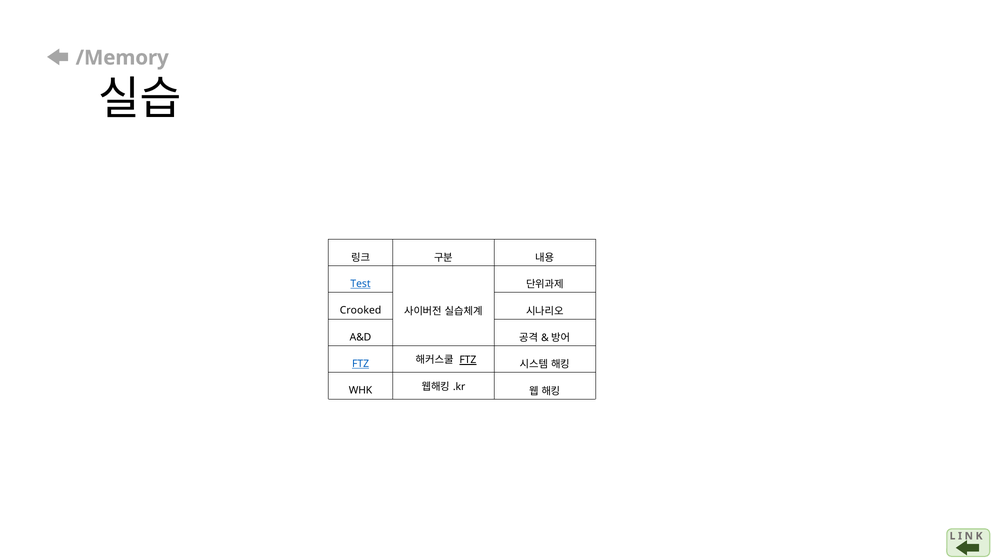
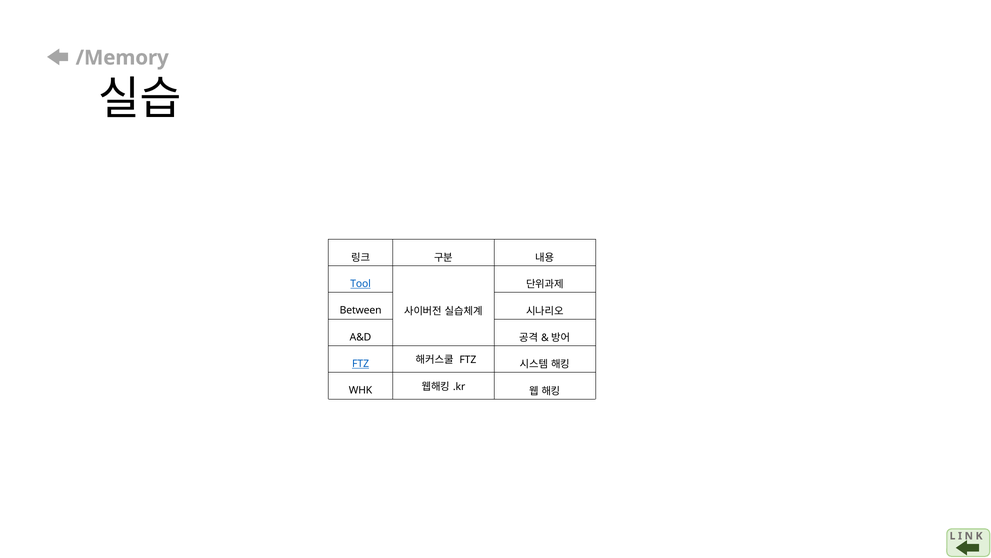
Test: Test -> Tool (361, 283)
Crooked: Crooked -> Between (361, 310)
FTZ underline: present -> none (468, 360)
